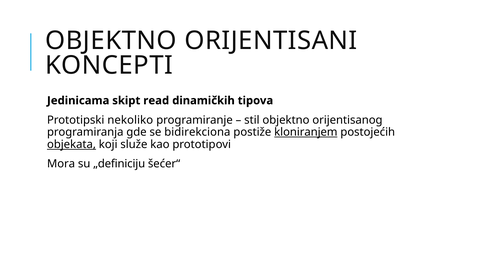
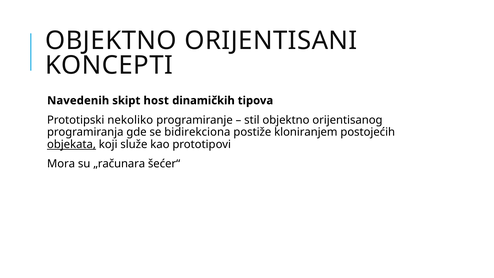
Jedinicama: Jedinicama -> Navedenih (78, 101)
read: read -> host (156, 101)
kloniranjem underline: present -> none (306, 132)
„definiciju: „definiciju -> „računara (119, 164)
